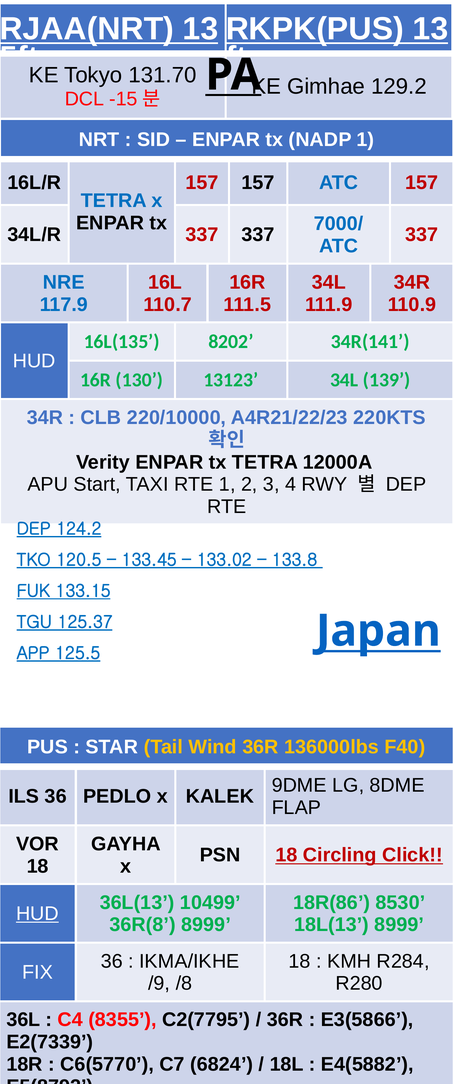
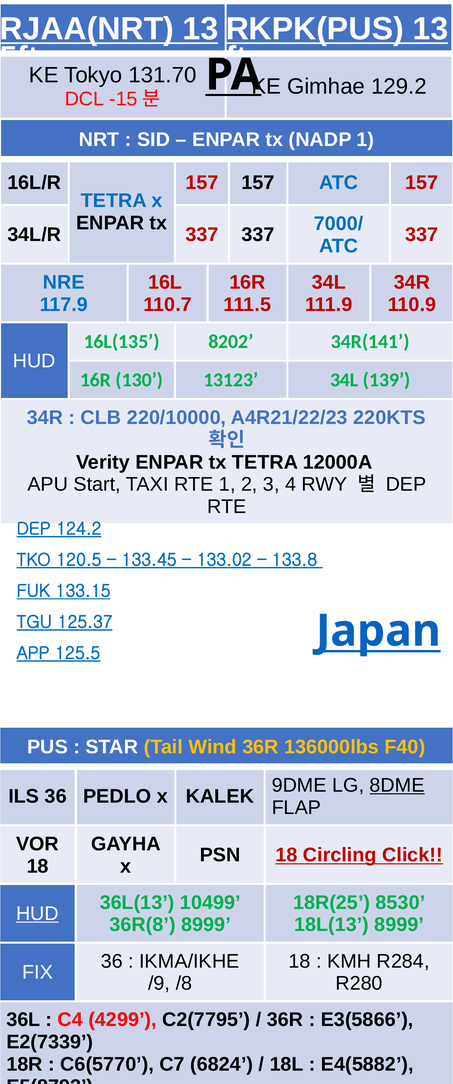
8DME underline: none -> present (397, 785)
18R(86: 18R(86 -> 18R(25 (332, 902)
8355: 8355 -> 4299 (122, 1020)
